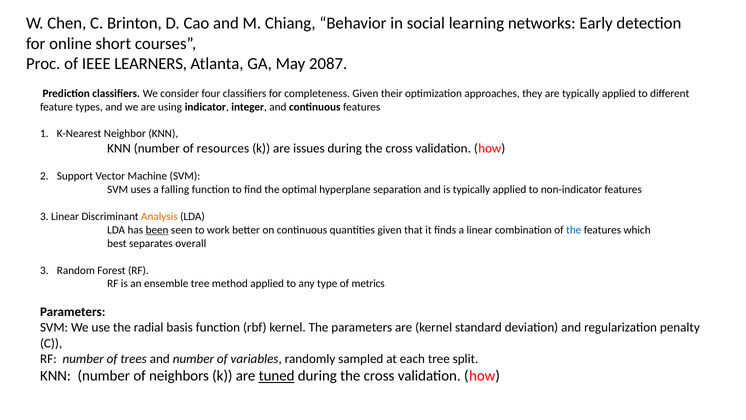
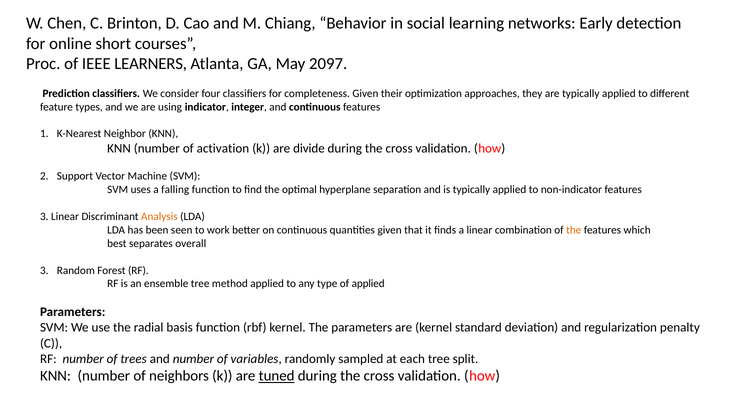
2087: 2087 -> 2097 (328, 64)
resources: resources -> activation (223, 148)
issues: issues -> divide (309, 148)
been underline: present -> none (157, 230)
the colour: blue -> orange (574, 230)
of metrics: metrics -> applied (368, 284)
